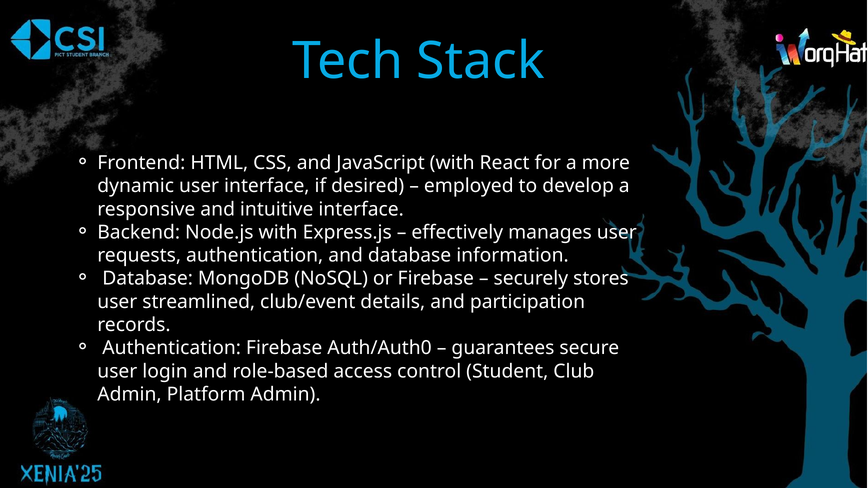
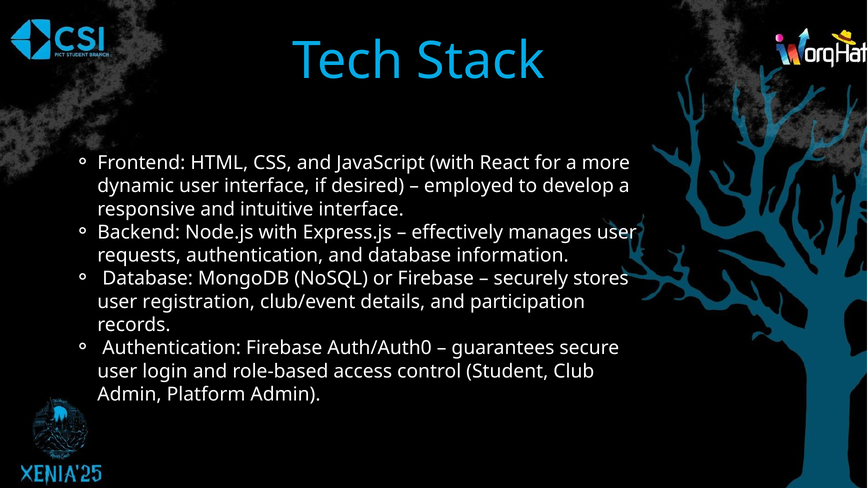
streamlined: streamlined -> registration (199, 302)
